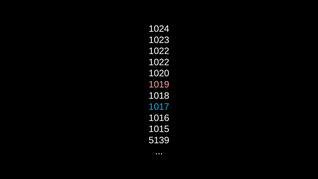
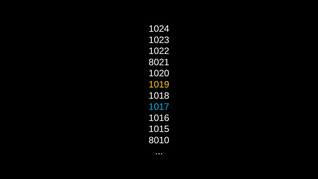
1022: 1022 -> 8021 (159, 62)
1019 colour: pink -> yellow (159, 85)
5139: 5139 -> 8010 (159, 140)
